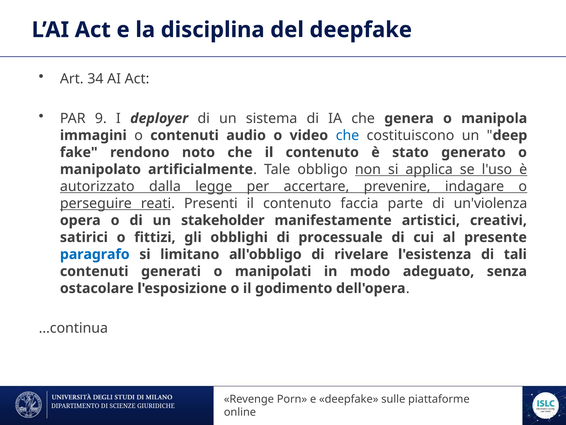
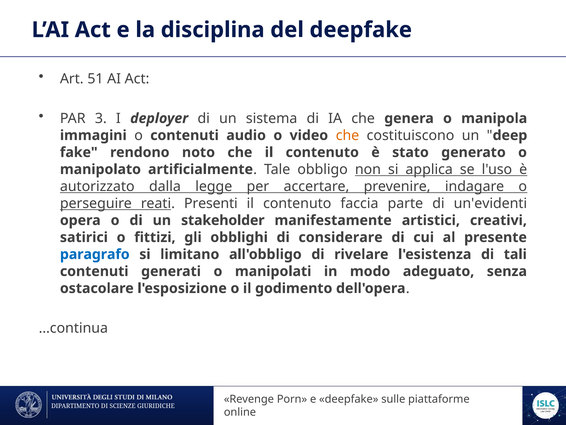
34: 34 -> 51 (95, 79)
9: 9 -> 3 (101, 118)
che colour: blue -> orange (347, 135)
un'violenza: un'violenza -> un'evidenti (490, 203)
processuale: processuale -> considerare (341, 237)
